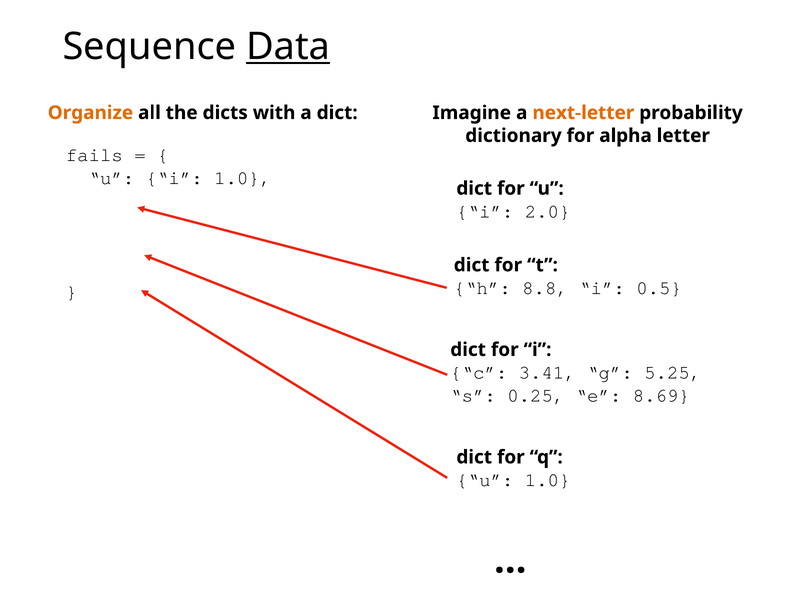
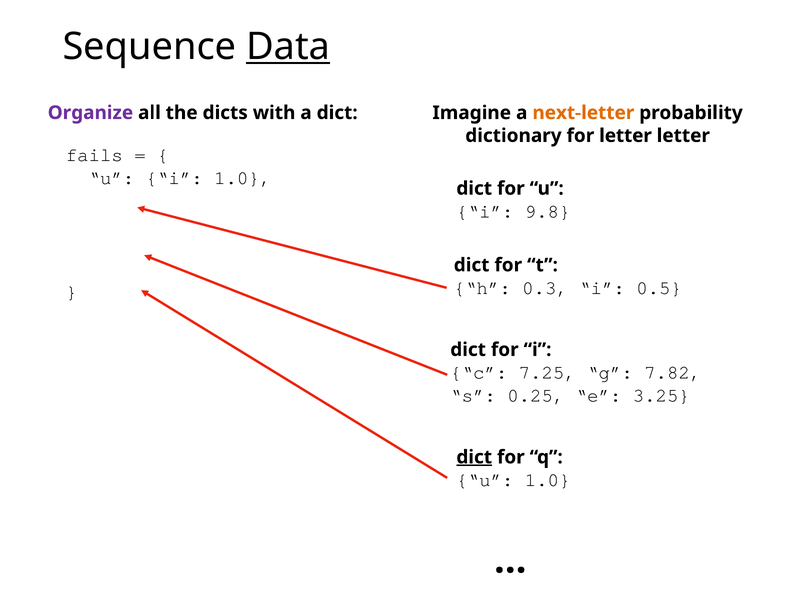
Organize colour: orange -> purple (90, 113)
for alpha: alpha -> letter (626, 136)
2.0: 2.0 -> 9.8 (548, 211)
8.8: 8.8 -> 0.3 (545, 288)
3.41: 3.41 -> 7.25 (547, 372)
5.25: 5.25 -> 7.82 (673, 372)
8.69: 8.69 -> 3.25 (661, 395)
dict underline: none -> present (474, 457)
